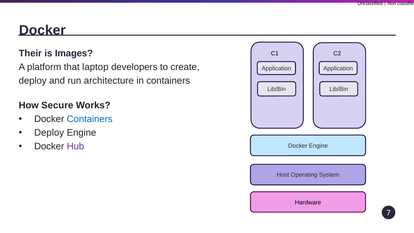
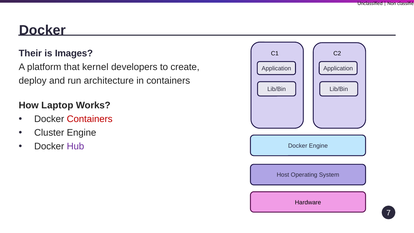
laptop: laptop -> kernel (95, 67)
Secure: Secure -> Laptop (57, 105)
Containers colour: blue -> red (90, 119)
Deploy: Deploy -> Cluster (49, 133)
